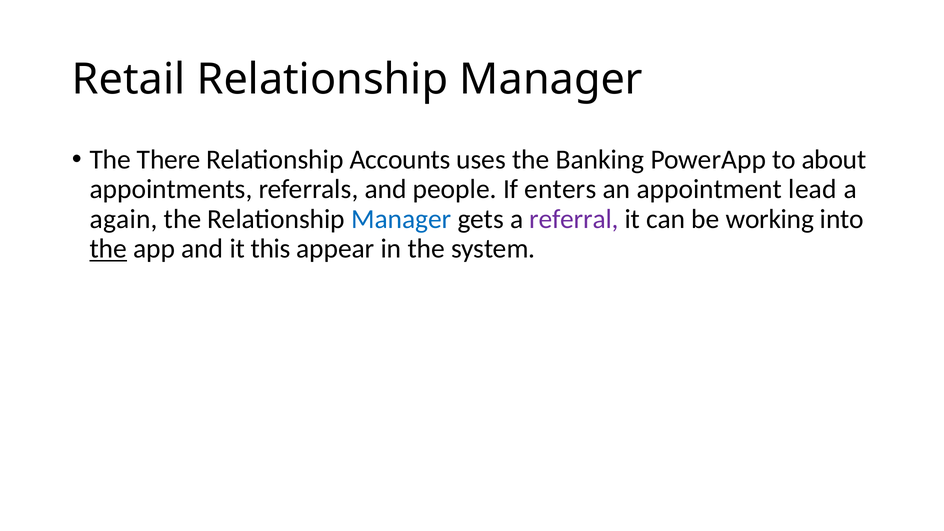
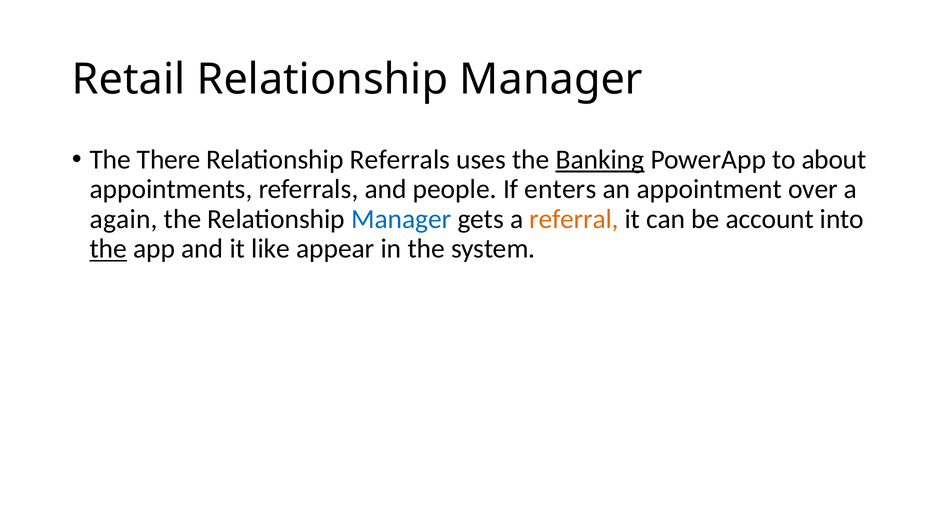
Relationship Accounts: Accounts -> Referrals (400, 160)
Banking underline: none -> present (600, 160)
lead: lead -> over (813, 189)
referral colour: purple -> orange (574, 219)
working: working -> account (770, 219)
this: this -> like (271, 249)
